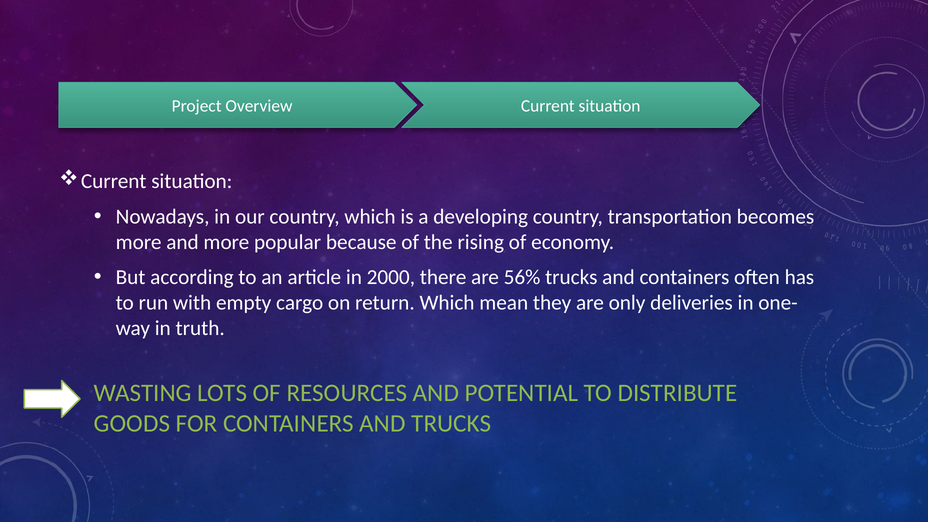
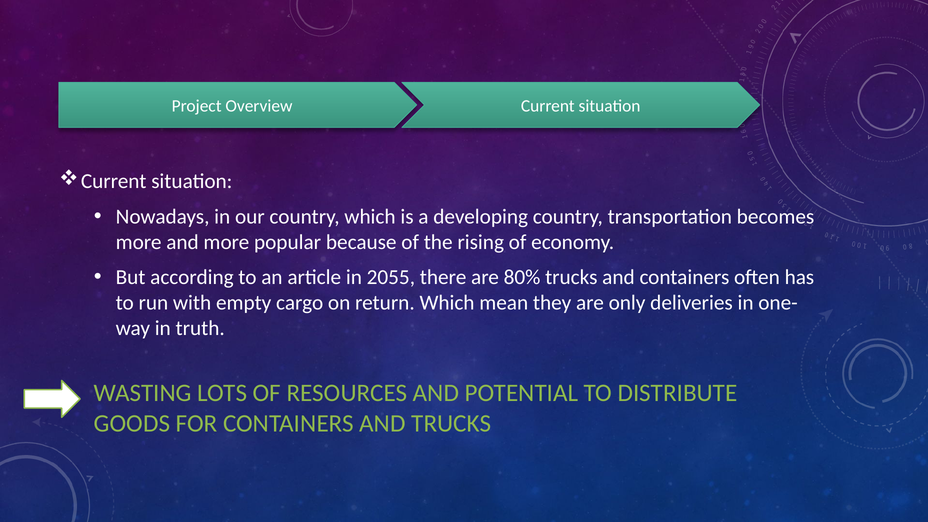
2000: 2000 -> 2055 (391, 277)
56%: 56% -> 80% (522, 277)
